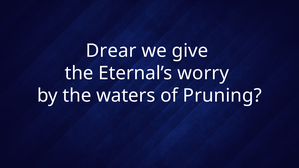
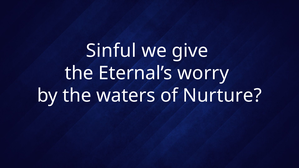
Drear: Drear -> Sinful (111, 51)
Pruning: Pruning -> Nurture (222, 96)
